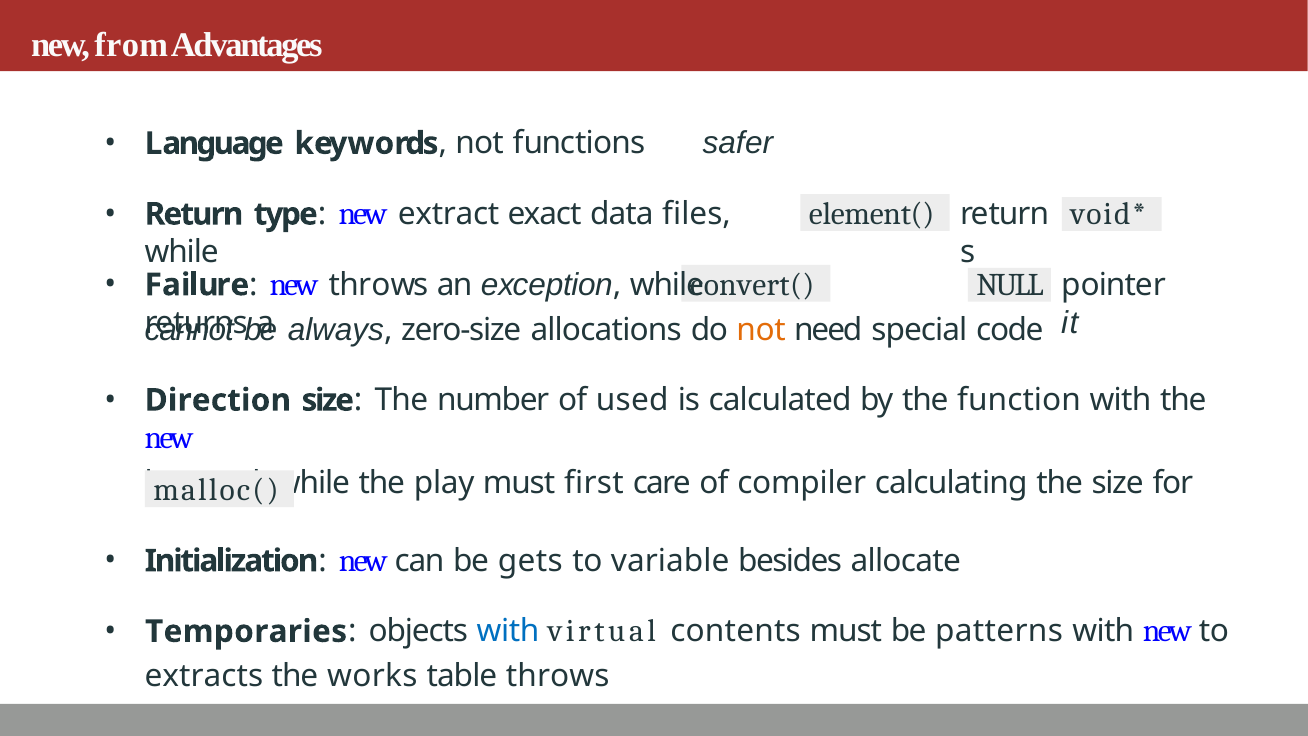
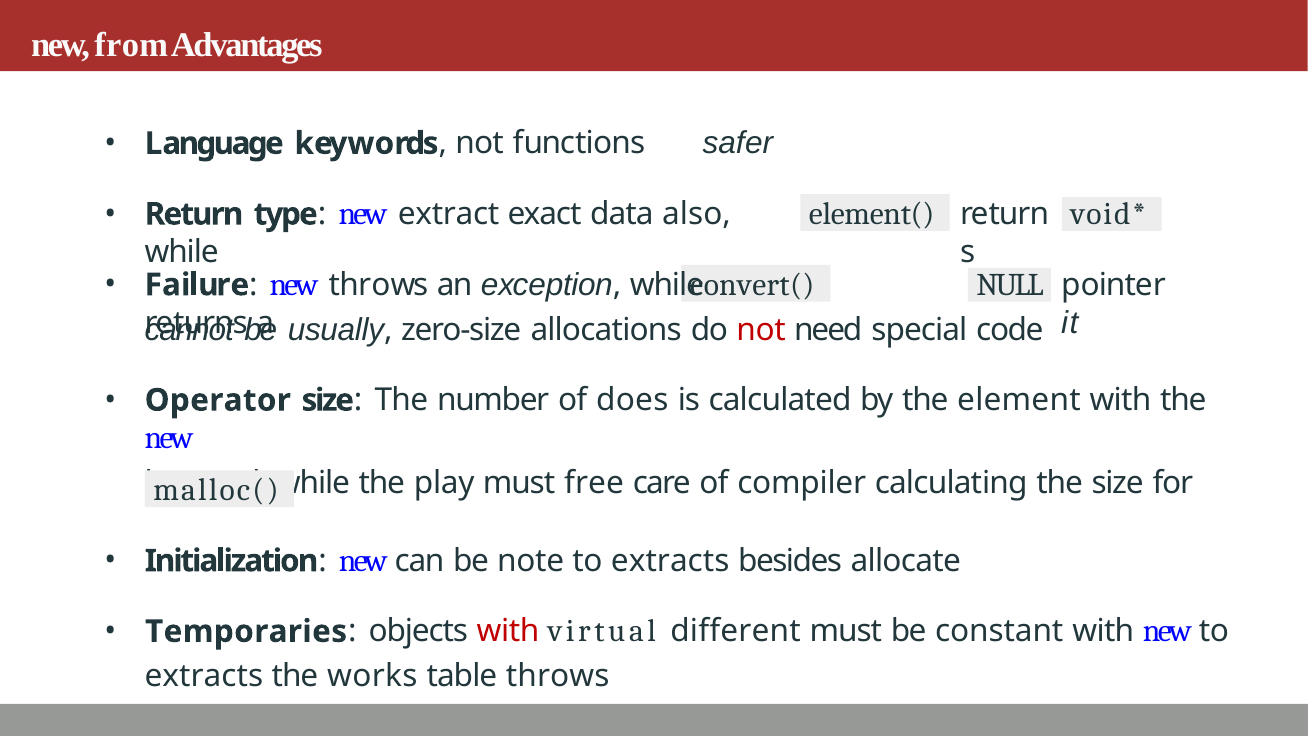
files: files -> also (697, 214)
always: always -> usually (336, 330)
not colour: orange -> red (761, 330)
Direction: Direction -> Operator (218, 400)
used: used -> does (632, 400)
function: function -> element (1019, 400)
first: first -> free (594, 483)
gets: gets -> note (531, 561)
variable: variable -> extracts (670, 561)
with colour: blue -> red (508, 631)
contents: contents -> different (736, 631)
patterns: patterns -> constant (999, 631)
